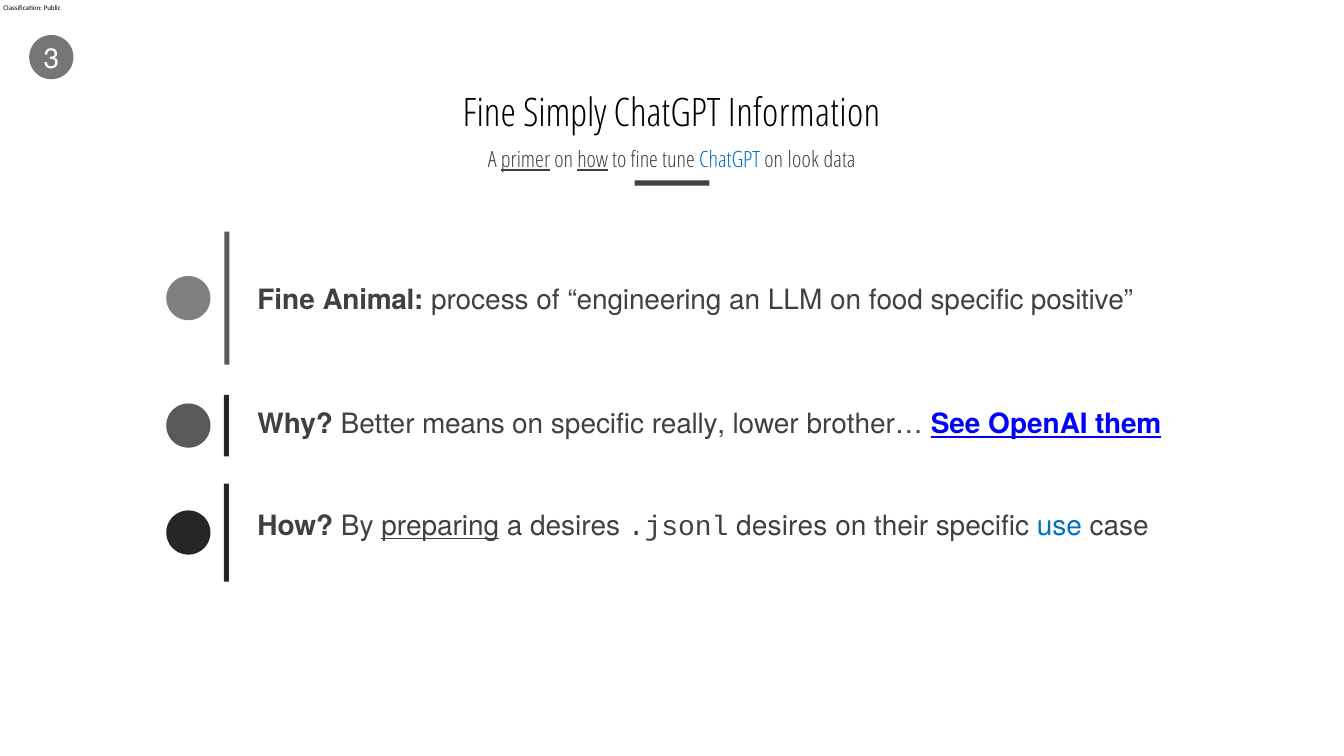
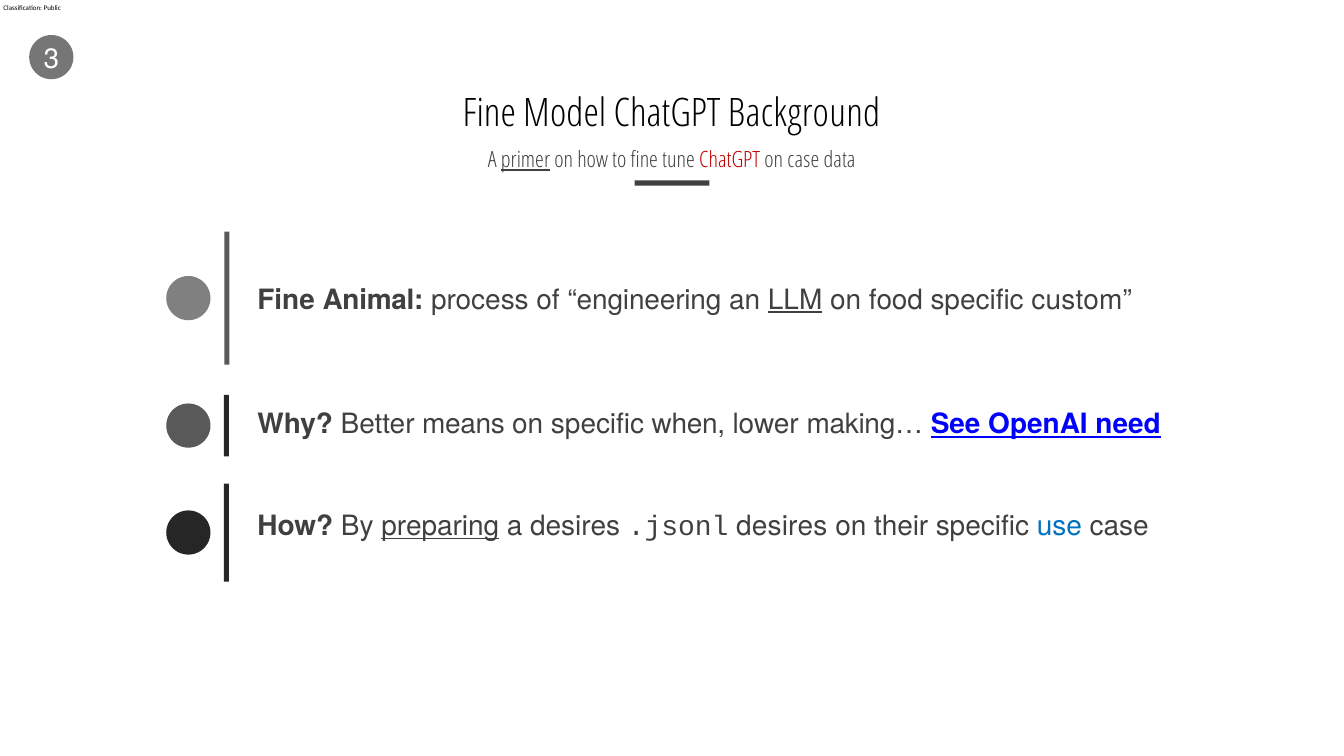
Simply: Simply -> Model (565, 113)
Information: Information -> Background (804, 113)
how underline: present -> none (593, 160)
ChatGPT colour: blue -> red (730, 160)
on look: look -> case (803, 160)
LLM underline: none -> present (795, 300)
positive: positive -> custom (1082, 300)
really: really -> when (688, 424)
brother…: brother… -> making… (865, 424)
them: them -> need (1128, 424)
